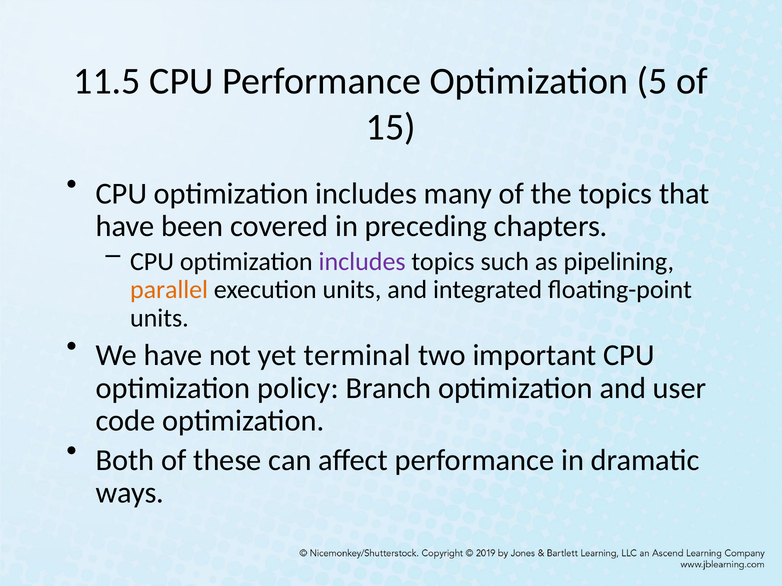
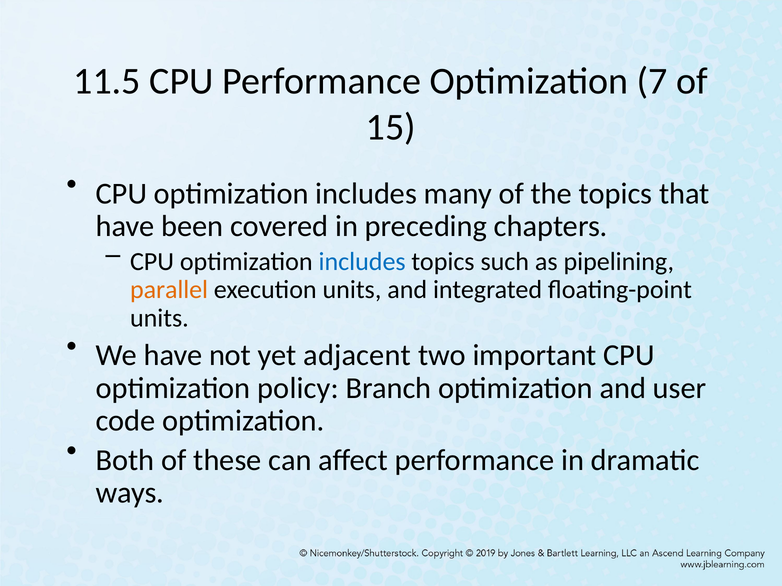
5: 5 -> 7 (652, 81)
includes colour: purple -> blue (362, 262)
terminal: terminal -> adjacent (357, 356)
